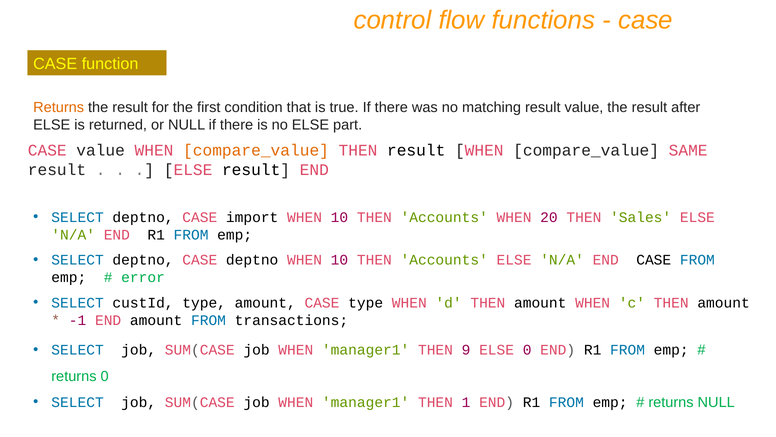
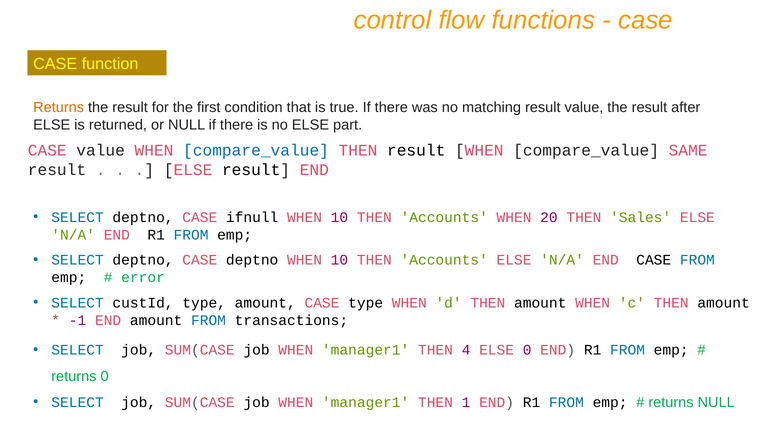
compare_value colour: orange -> blue (256, 150)
import: import -> ifnull (252, 217)
9: 9 -> 4 (466, 350)
